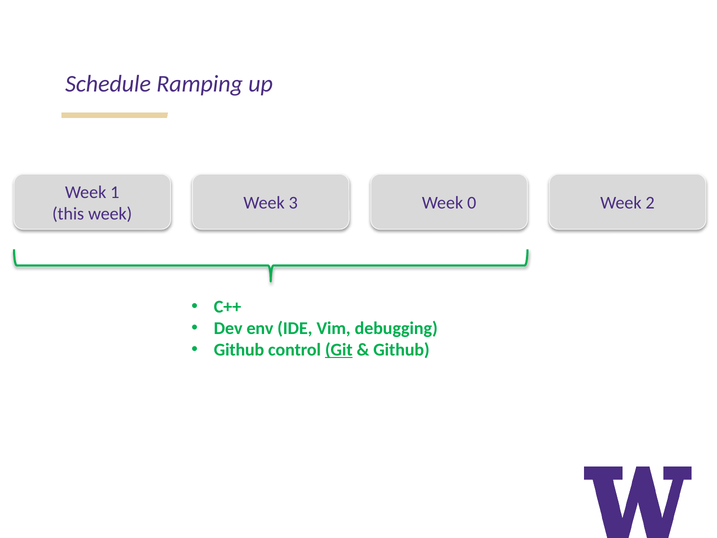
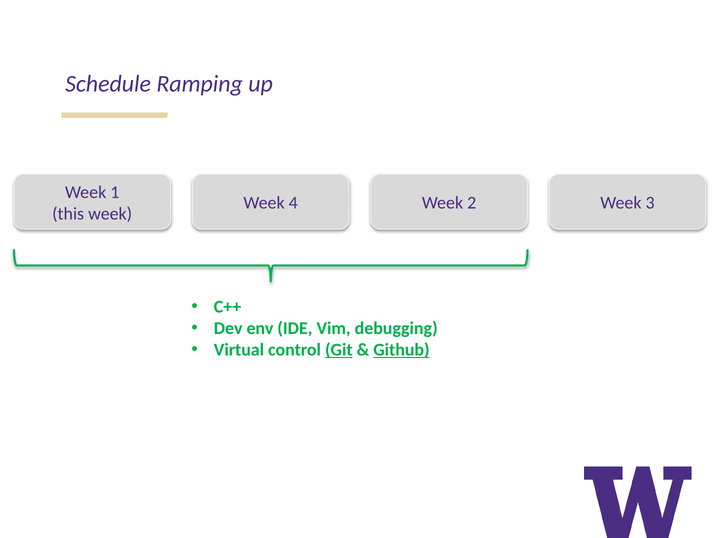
3: 3 -> 4 (293, 203)
0: 0 -> 2 (472, 203)
2: 2 -> 3 (650, 203)
Github: Github -> Virtual (239, 350)
Github underline: none -> present (401, 350)
